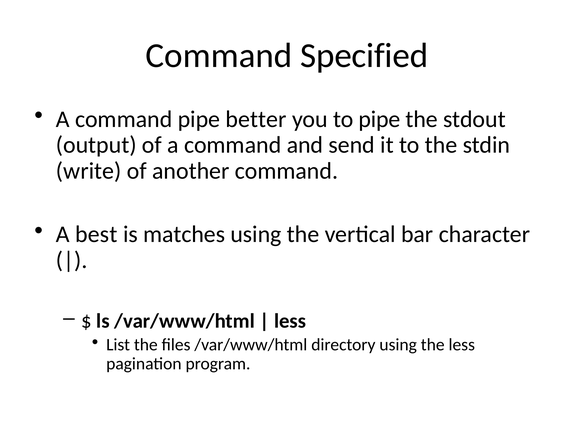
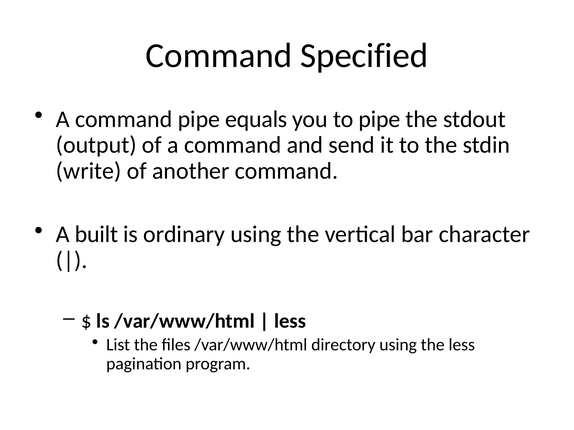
better: better -> equals (256, 119)
best: best -> built (97, 235)
matches: matches -> ordinary (184, 235)
